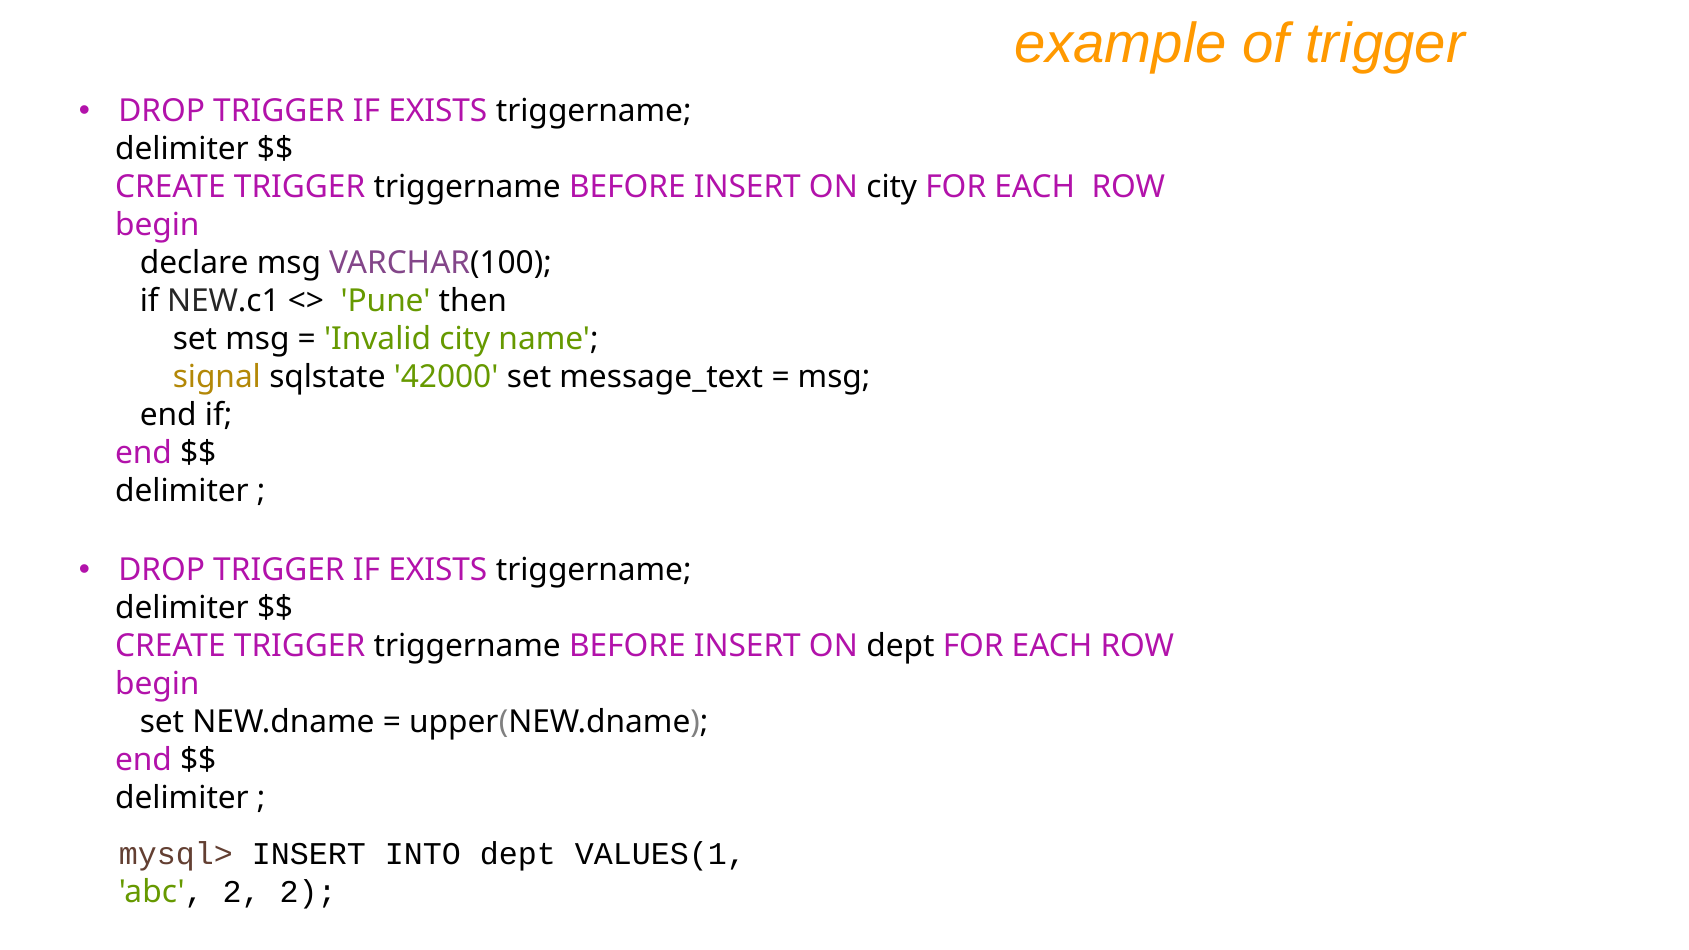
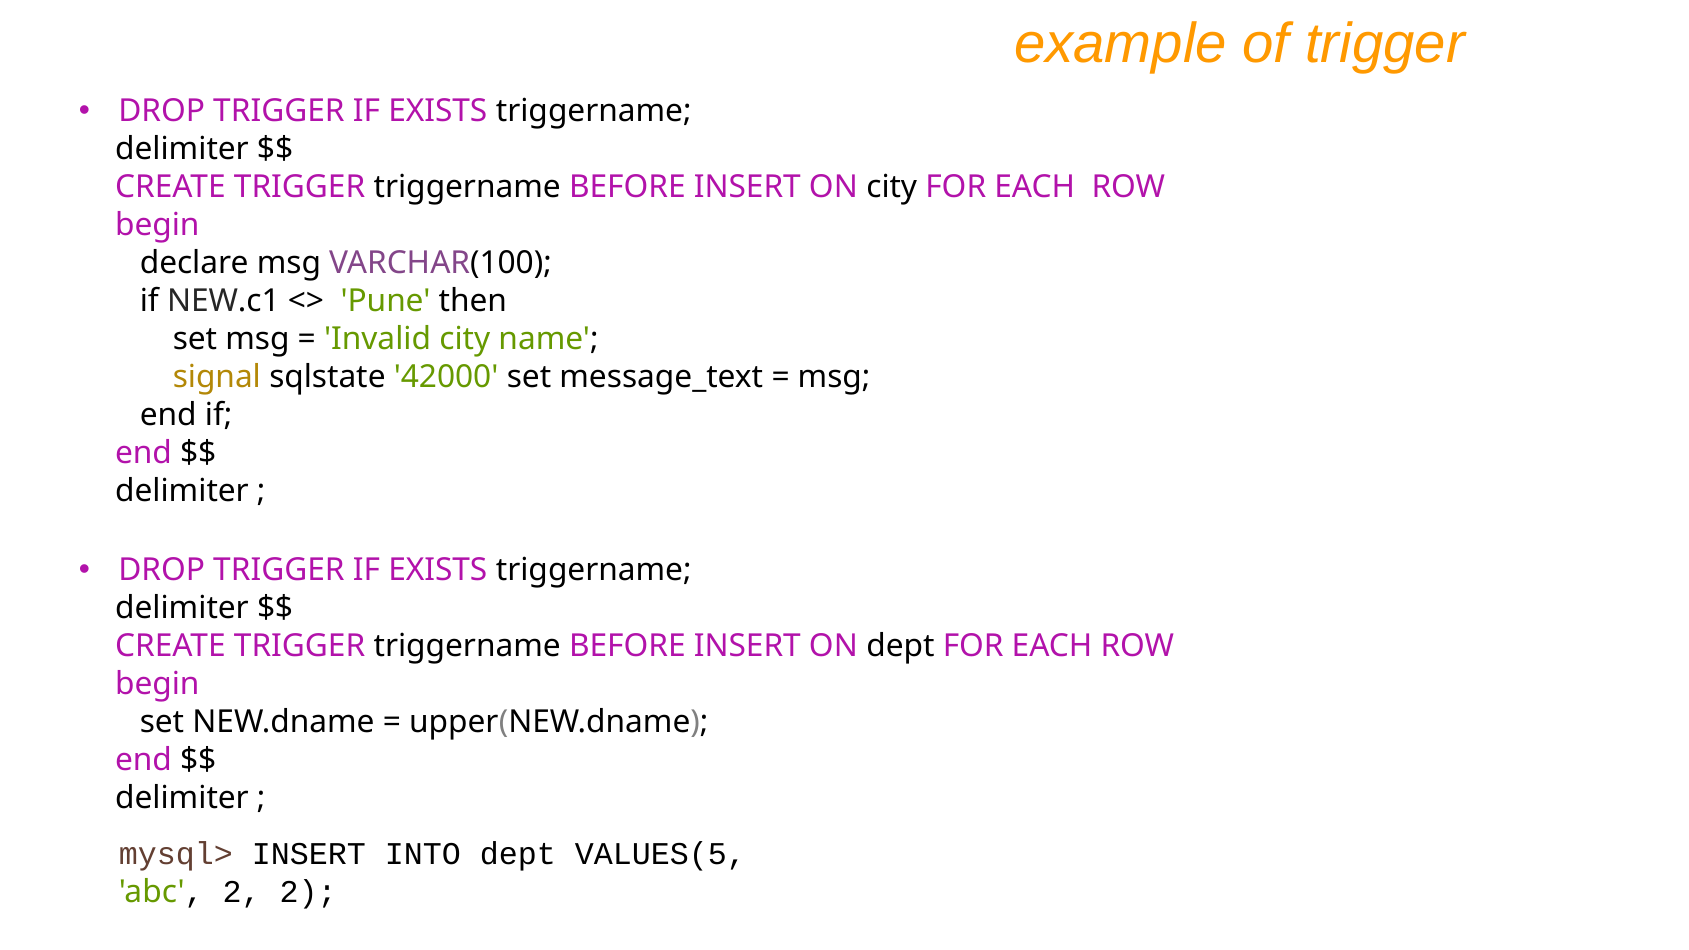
VALUES(1: VALUES(1 -> VALUES(5 (660, 854)
